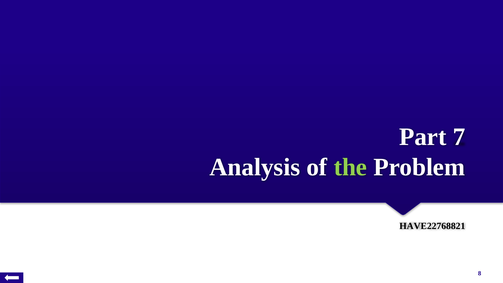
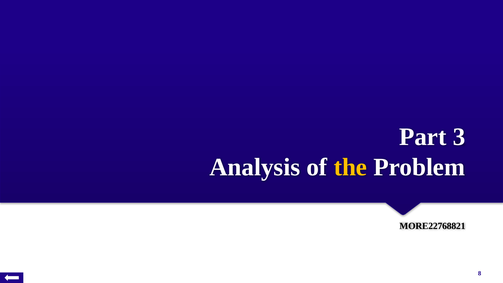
7: 7 -> 3 (459, 137)
the colour: light green -> yellow (350, 167)
HAVE22768821: HAVE22768821 -> MORE22768821 (432, 226)
